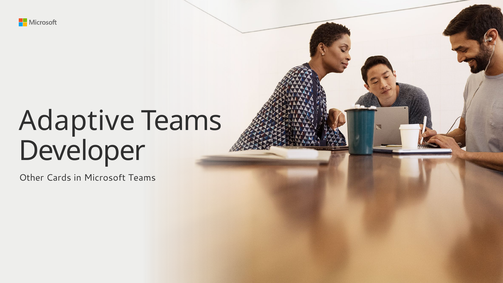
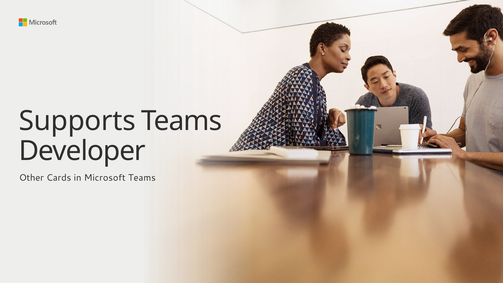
Adaptive: Adaptive -> Supports (77, 121)
